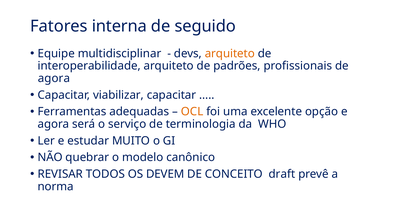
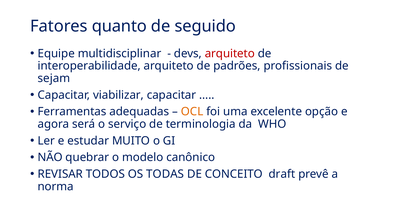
interna: interna -> quanto (119, 26)
arquiteto colour: orange -> red (230, 53)
agora: agora -> sejam (54, 78)
DEVEM: DEVEM -> TODAS (165, 174)
